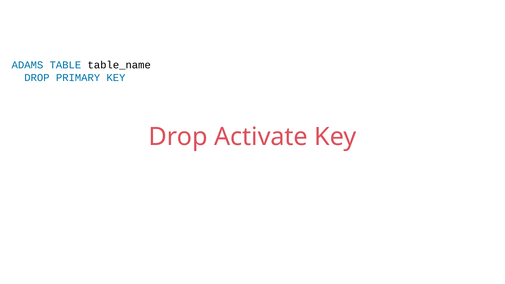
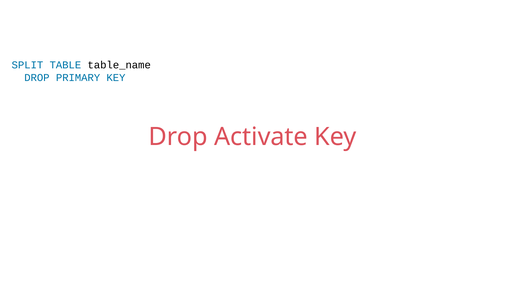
ADAMS: ADAMS -> SPLIT (27, 65)
